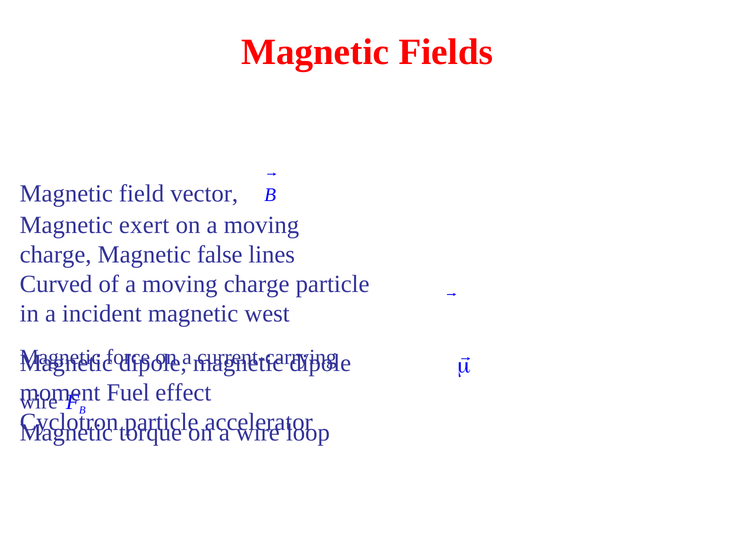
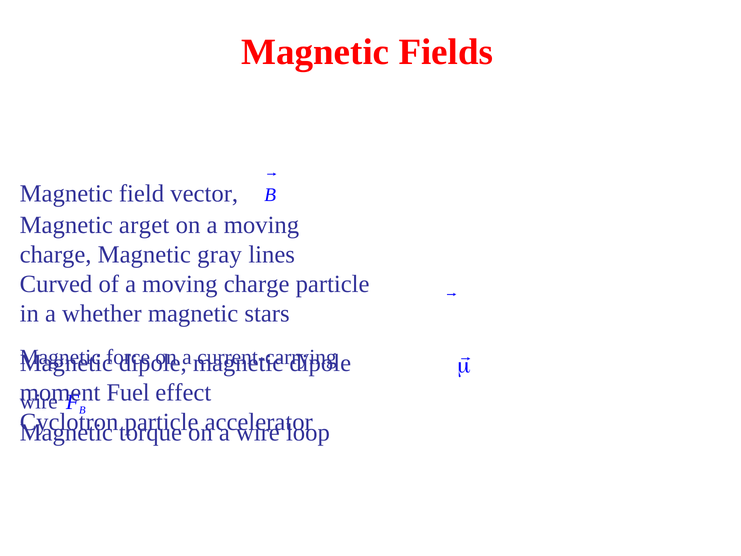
exert: exert -> arget (144, 225)
false: false -> gray (220, 254)
incident: incident -> whether (102, 314)
west: west -> stars (267, 314)
